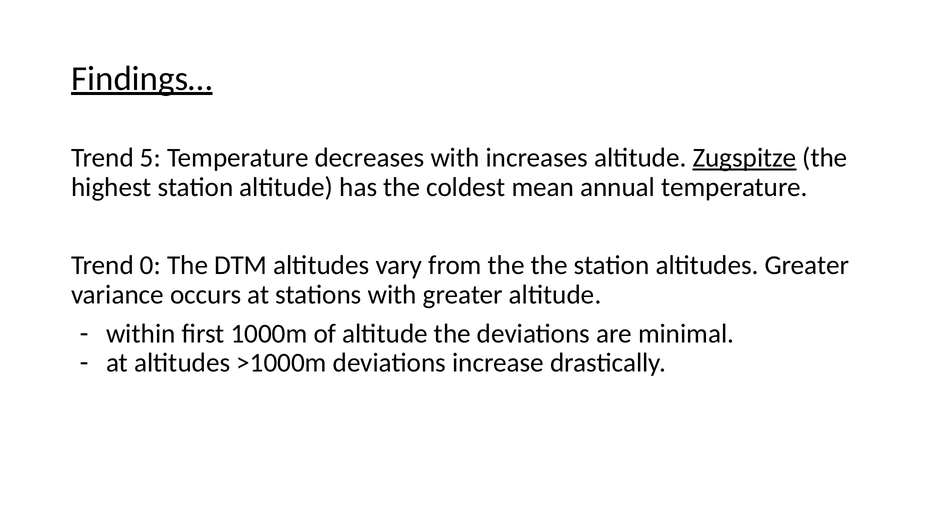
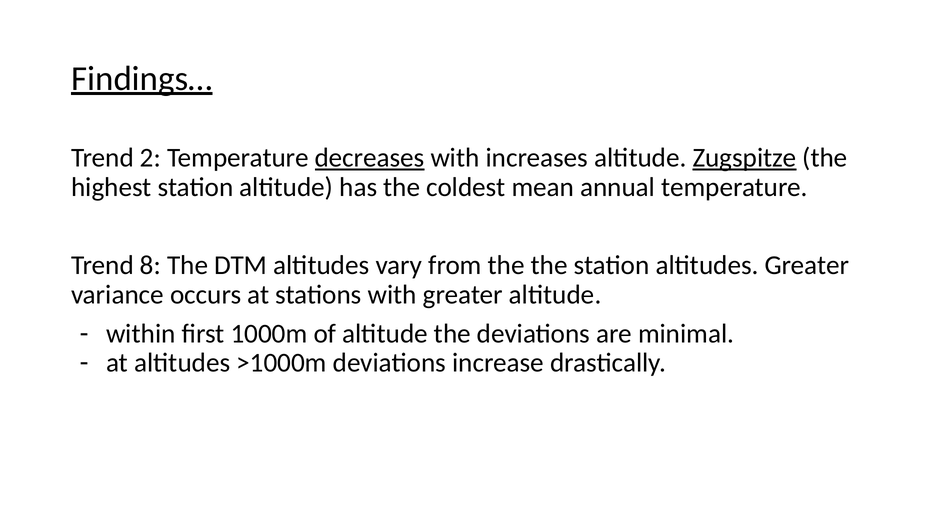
5: 5 -> 2 (150, 158)
decreases underline: none -> present (370, 158)
0: 0 -> 8 (150, 265)
